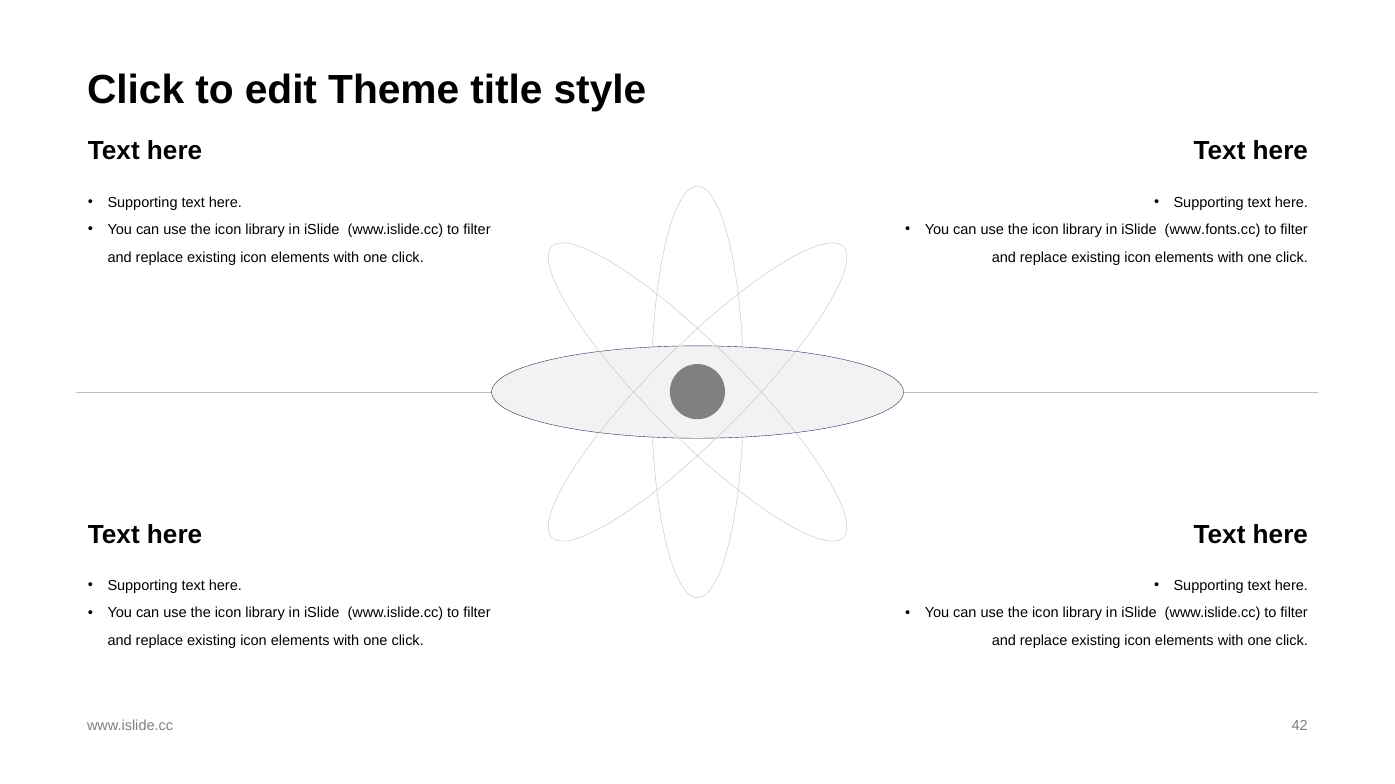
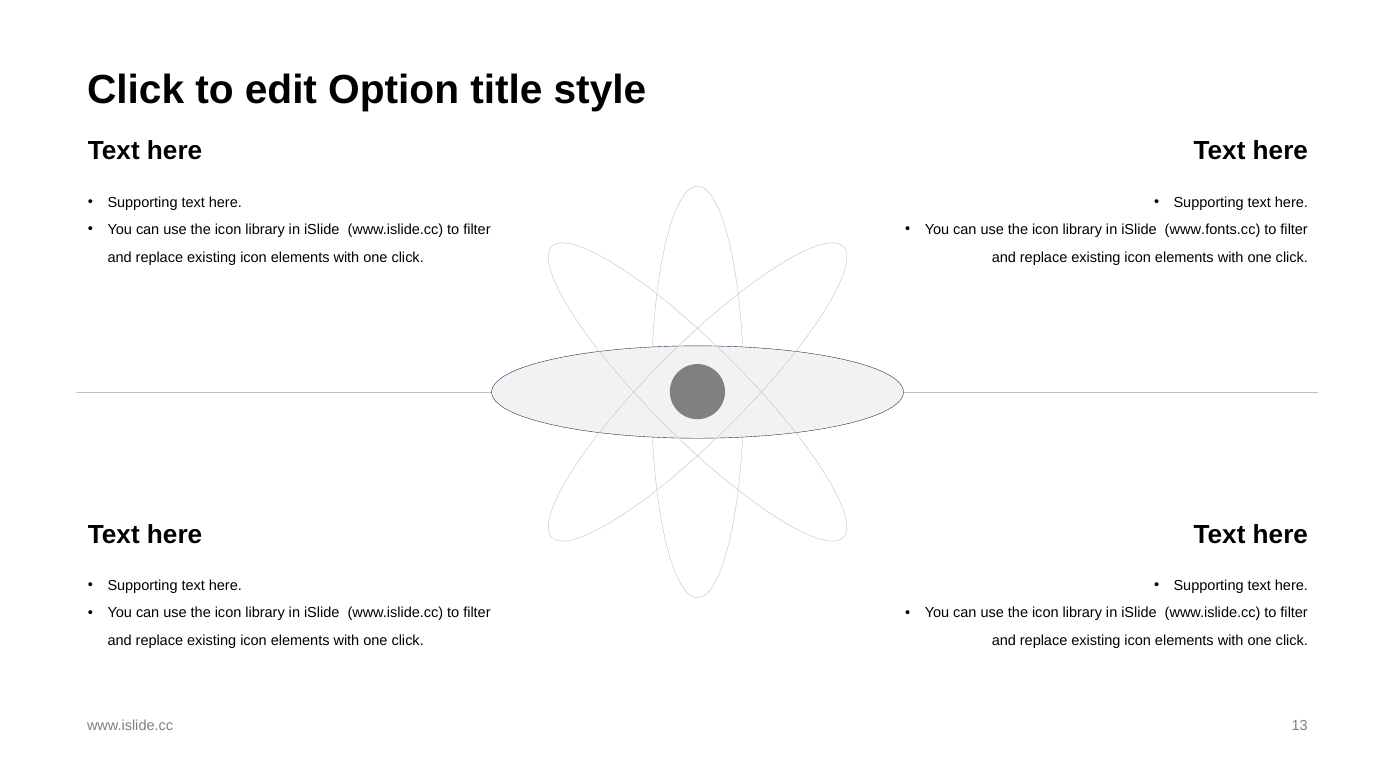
Theme: Theme -> Option (394, 90)
42: 42 -> 13 (1300, 727)
